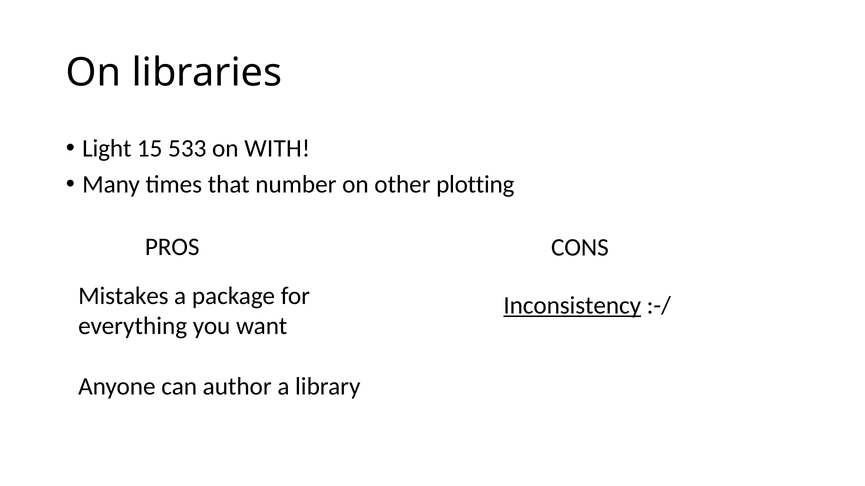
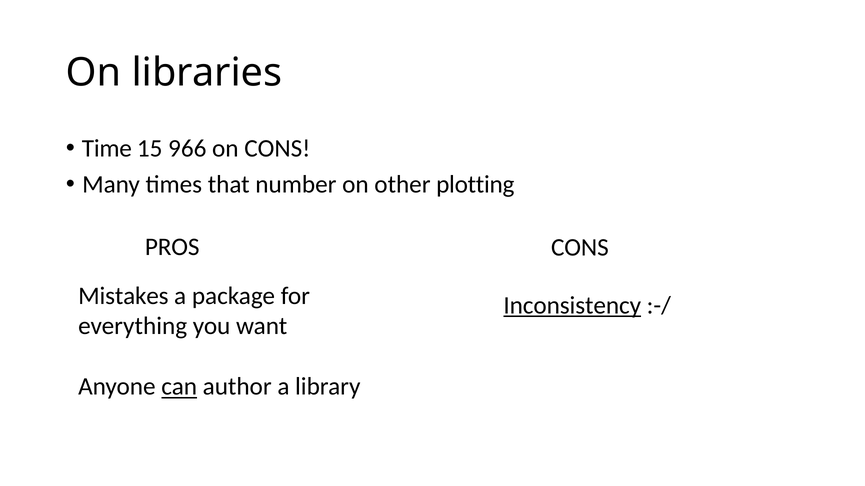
Light: Light -> Time (107, 149)
533: 533 -> 966 (187, 149)
on WITH: WITH -> CONS (277, 149)
can underline: none -> present (179, 387)
